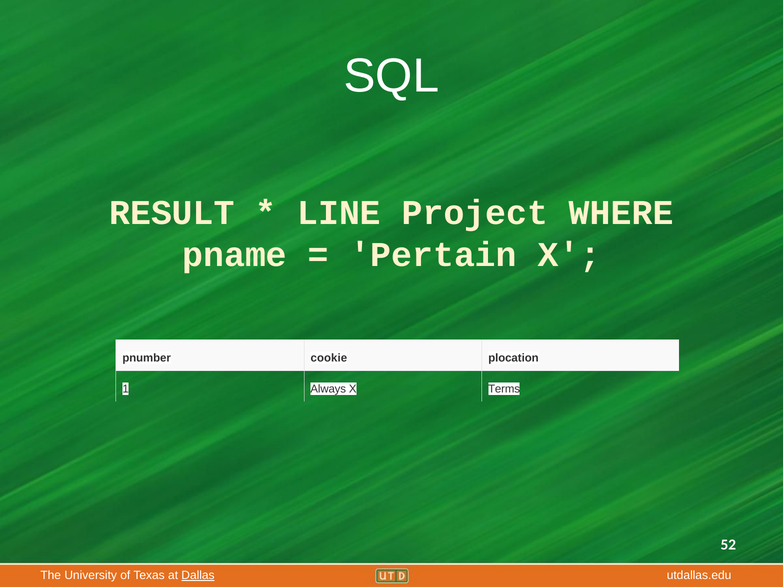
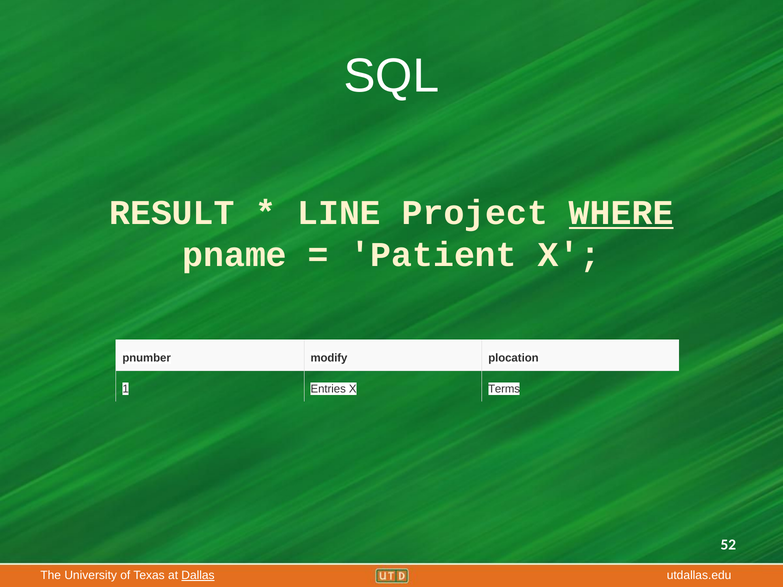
WHERE underline: none -> present (621, 213)
Pertain: Pertain -> Patient (433, 255)
cookie: cookie -> modify (329, 358)
Always: Always -> Entries (328, 389)
